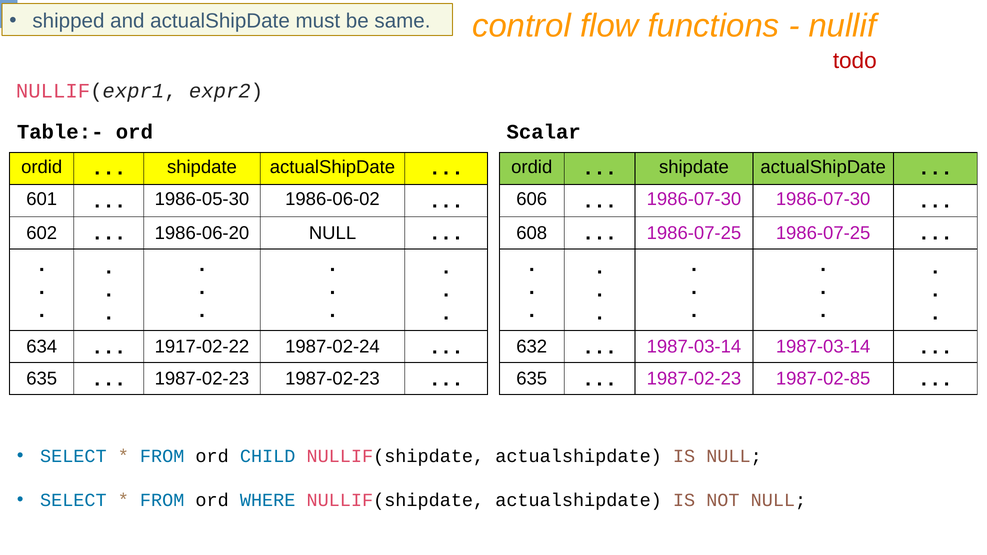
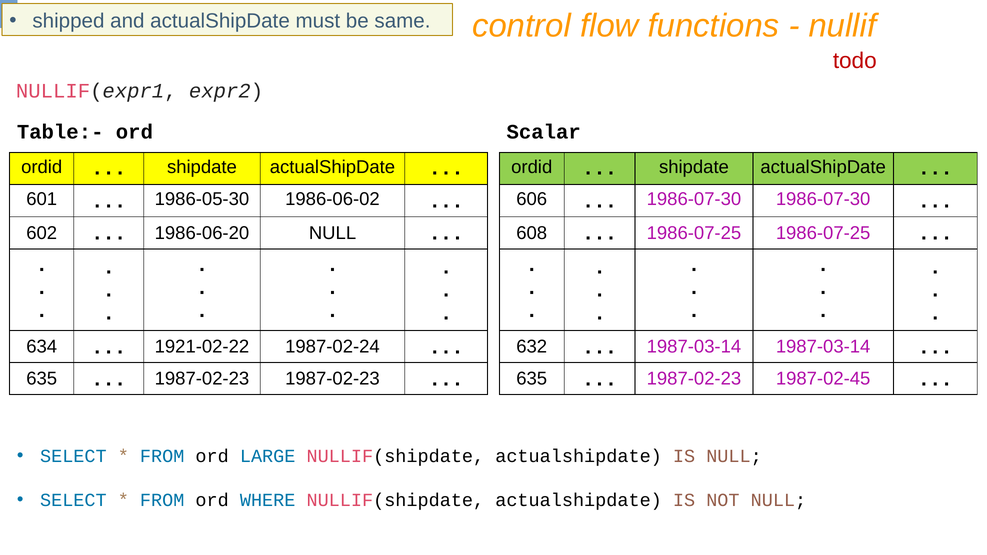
1917-02-22: 1917-02-22 -> 1921-02-22 (202, 347)
1987-02-85: 1987-02-85 -> 1987-02-45 (823, 379)
CHILD: CHILD -> LARGE (268, 456)
